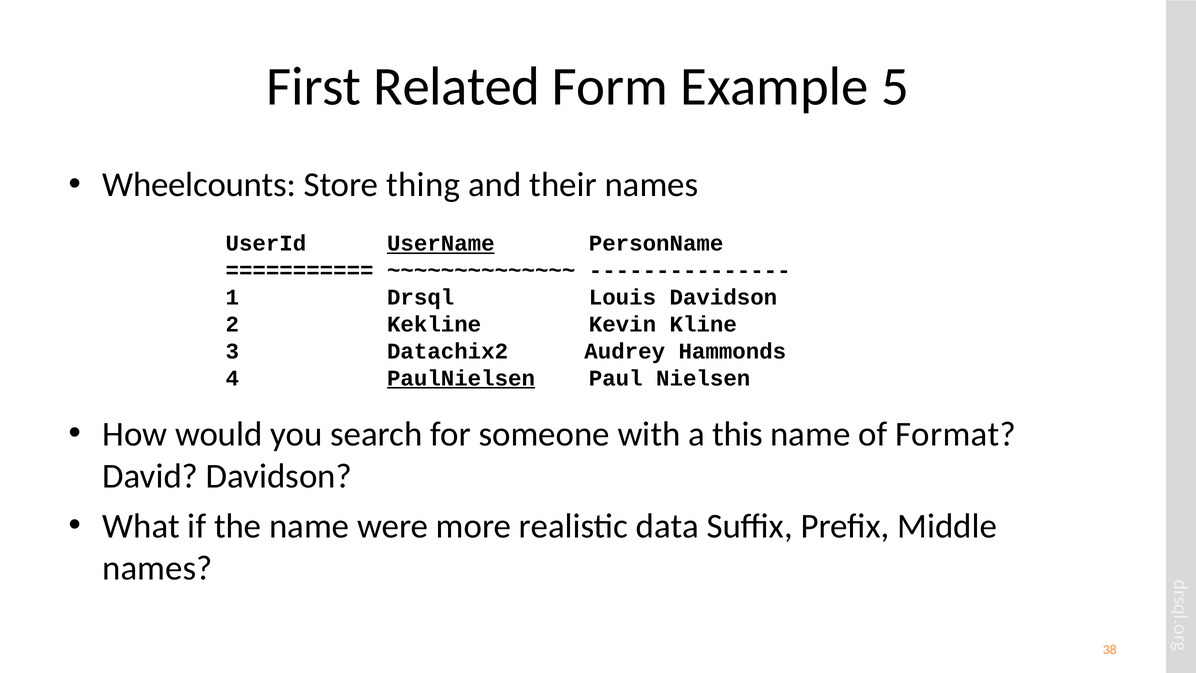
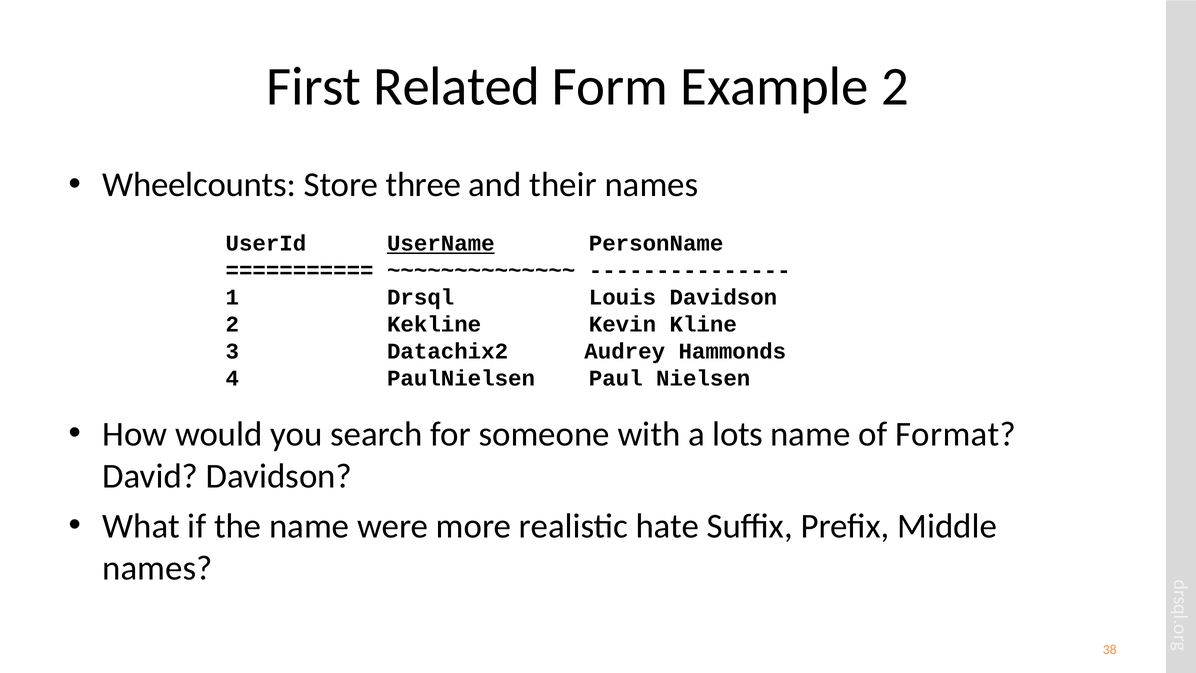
Example 5: 5 -> 2 (895, 87)
thing: thing -> three (423, 185)
PaulNielsen underline: present -> none (461, 378)
this: this -> lots (738, 434)
data: data -> hate (668, 526)
